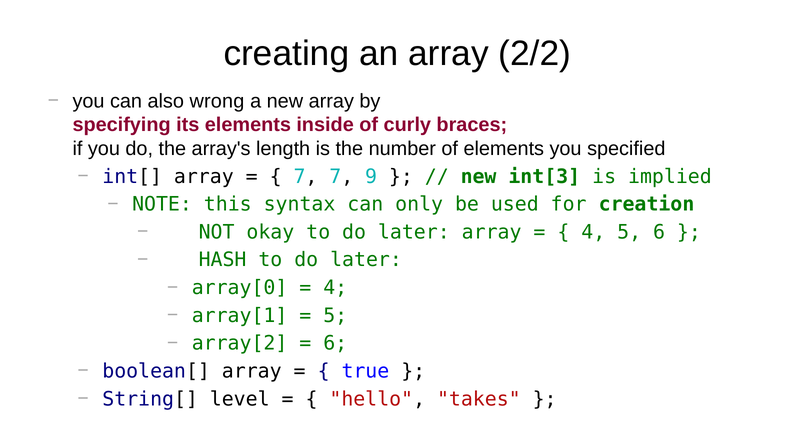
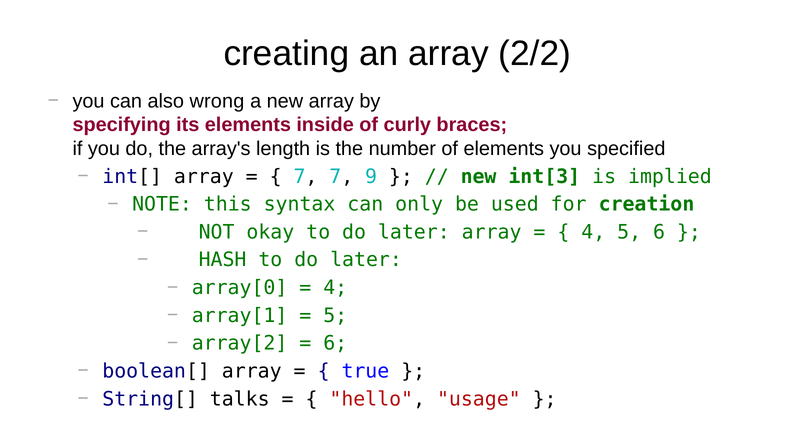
level: level -> talks (240, 399)
takes: takes -> usage (479, 399)
